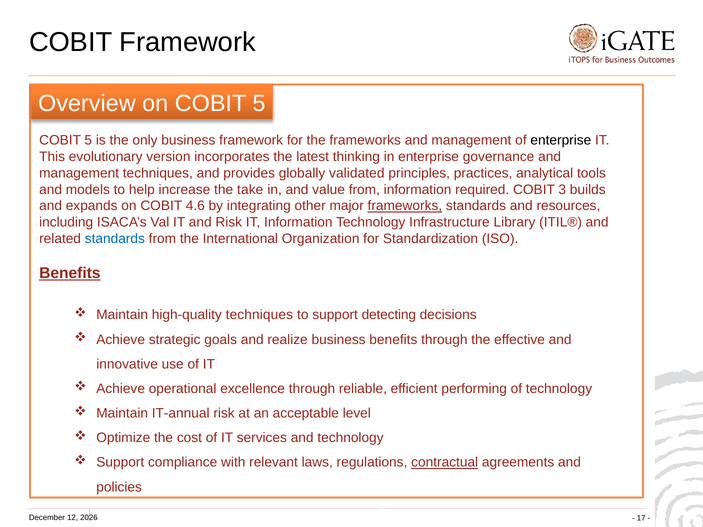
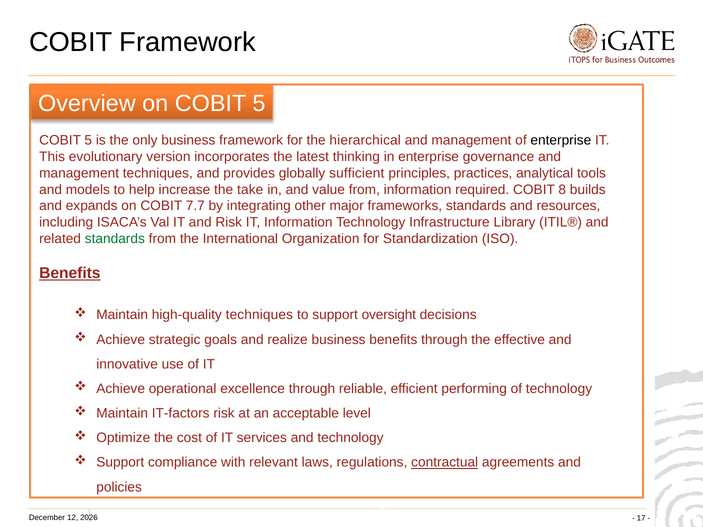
the frameworks: frameworks -> hierarchical (365, 140)
validated: validated -> sufficient (357, 173)
3: 3 -> 8 (562, 190)
4.6: 4.6 -> 7.7 (195, 206)
frameworks underline: present -> none (405, 206)
standards colour: blue -> green (115, 239)
detecting: detecting -> oversight (389, 315)
IT-annual: IT-annual -> IT-factors (181, 413)
